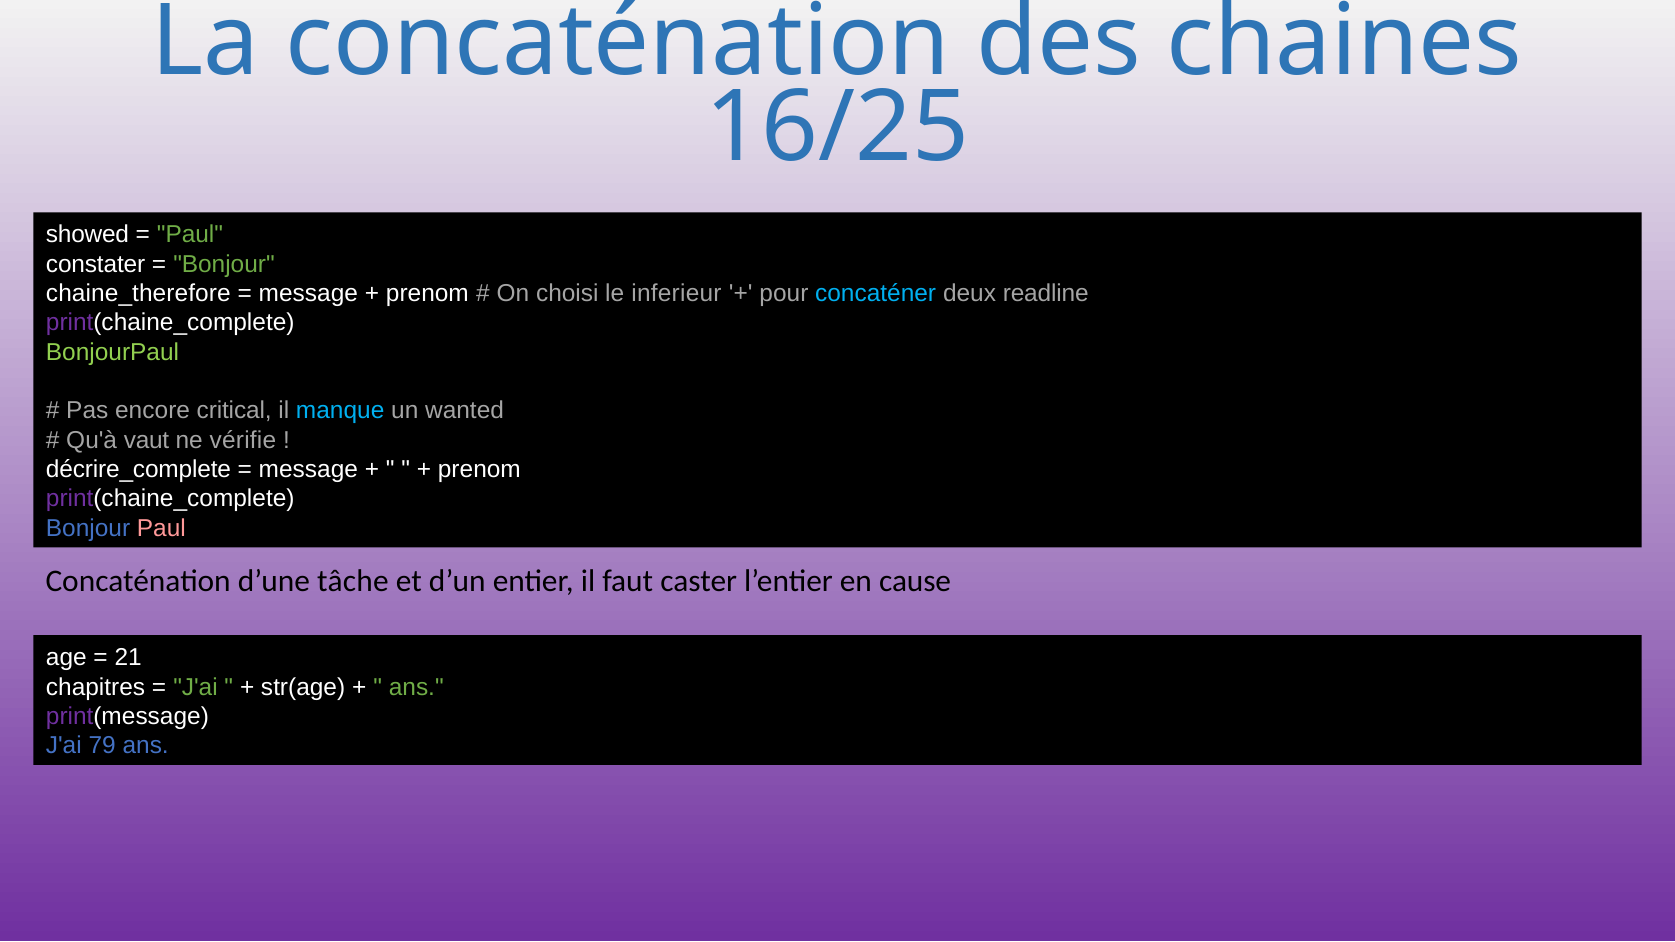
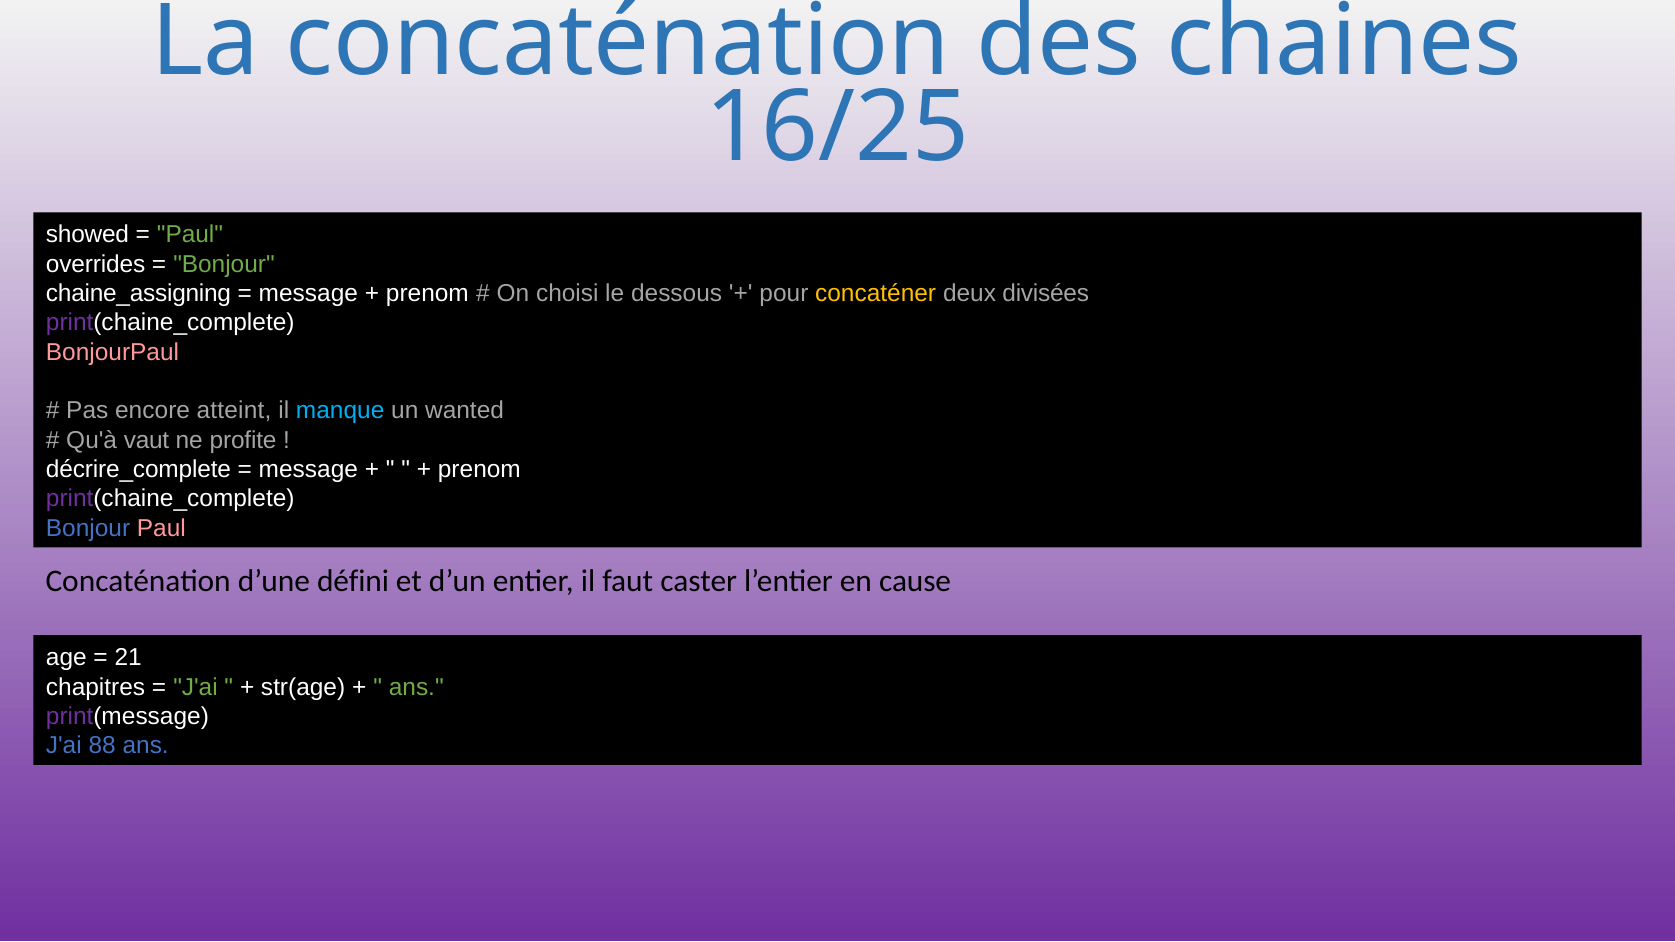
constater: constater -> overrides (96, 264)
chaine_therefore: chaine_therefore -> chaine_assigning (138, 294)
inferieur: inferieur -> dessous (677, 294)
concaténer colour: light blue -> yellow (876, 294)
readline: readline -> divisées (1046, 294)
BonjourPaul colour: light green -> pink (113, 352)
critical: critical -> atteint (234, 411)
vérifie: vérifie -> profite (243, 440)
tâche: tâche -> défini (353, 581)
79: 79 -> 88 (102, 746)
